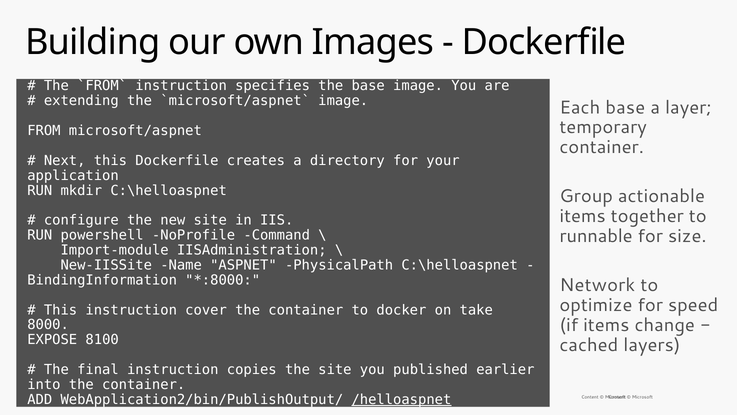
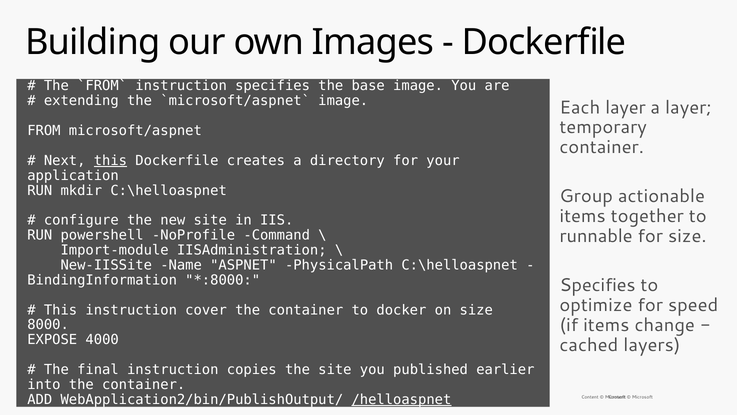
Each base: base -> layer (625, 107)
this underline: none -> present (110, 160)
Network: Network -> Specifies (598, 285)
on take: take -> size (476, 310)
8100: 8100 -> 4000 (102, 340)
